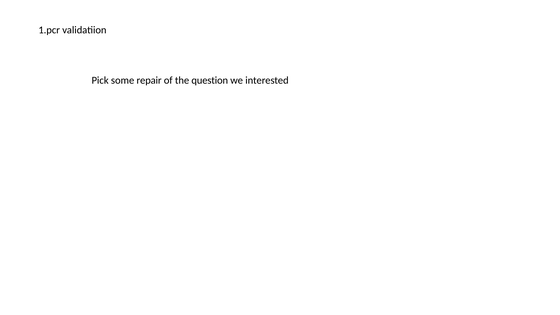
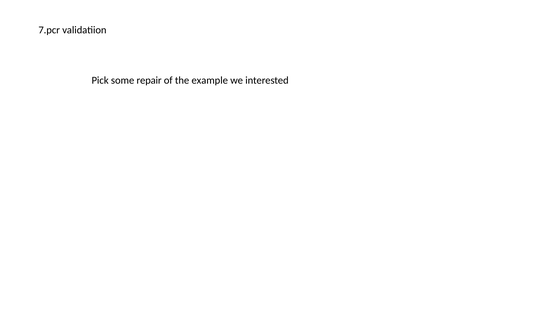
1.pcr: 1.pcr -> 7.pcr (49, 30)
question: question -> example (210, 80)
